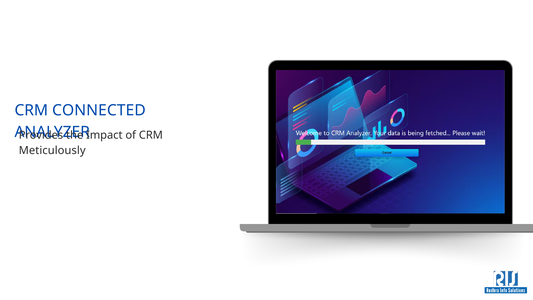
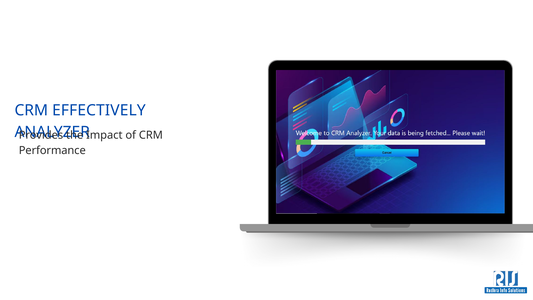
CONNECTED: CONNECTED -> EFFECTIVELY (99, 110)
Meticulously: Meticulously -> Performance (52, 151)
